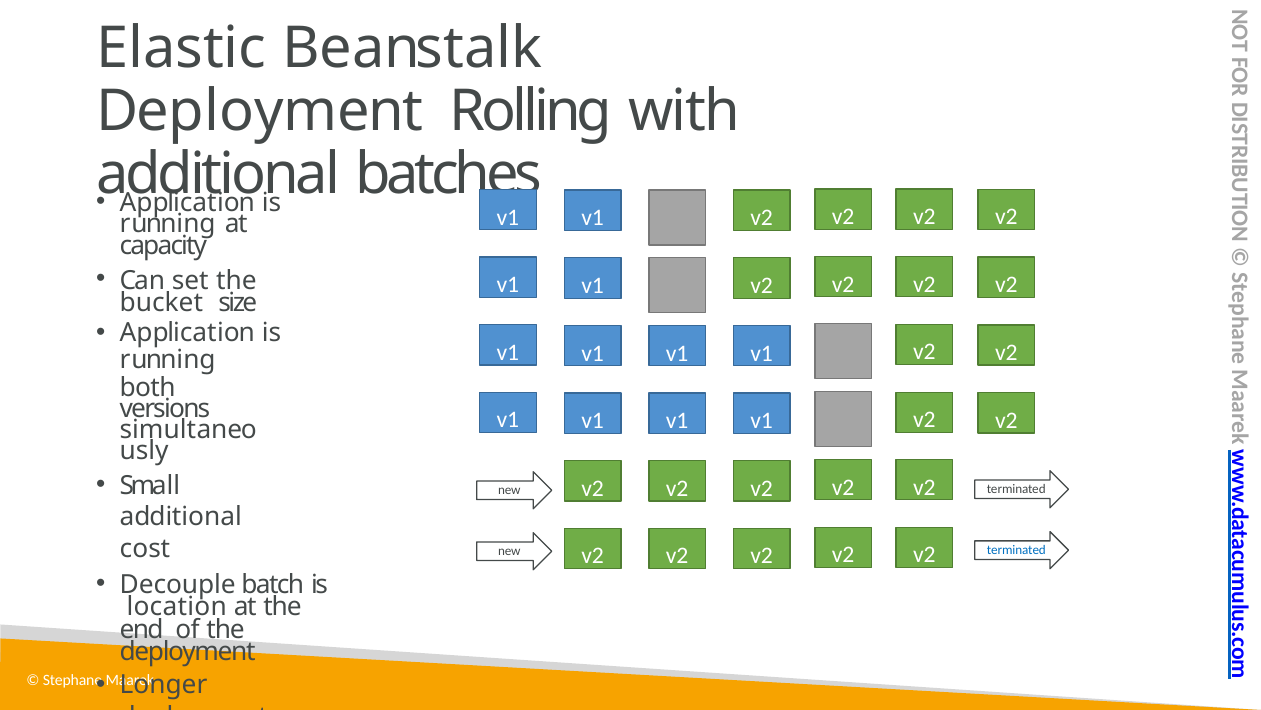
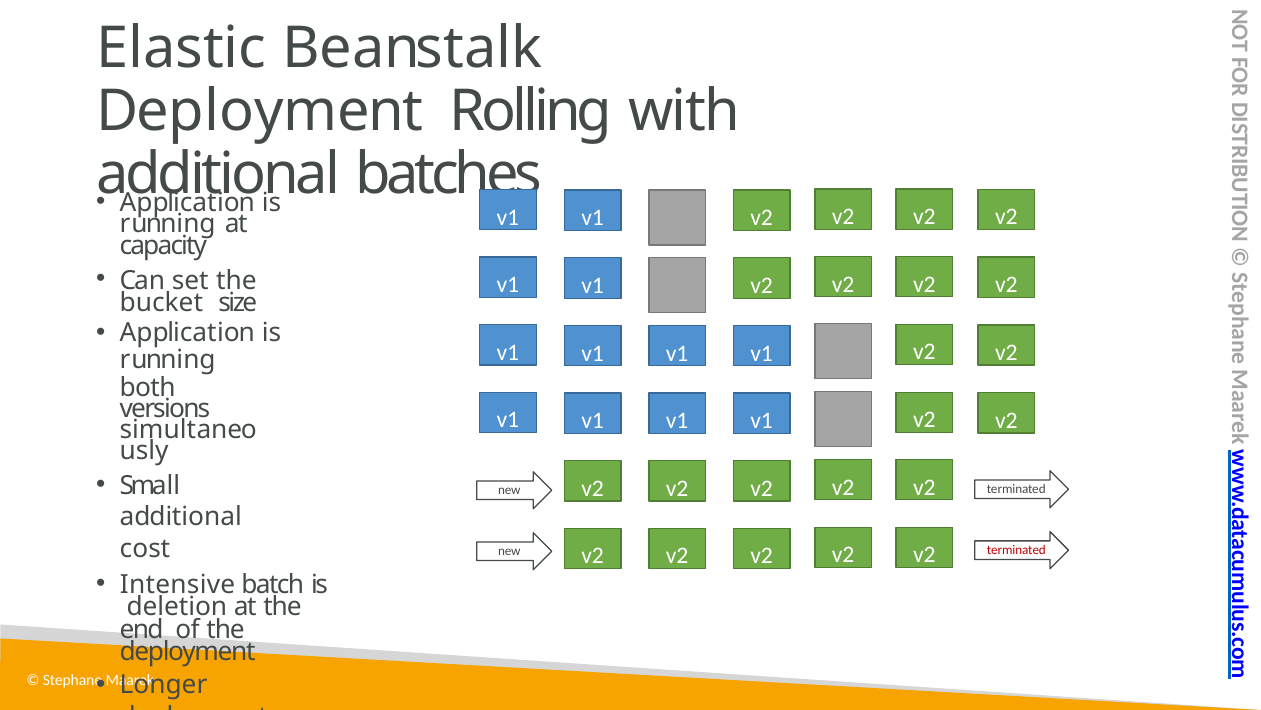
terminated colour: blue -> red (1016, 549)
Decouple: Decouple -> Intensive (178, 584)
location: location -> deletion (177, 607)
